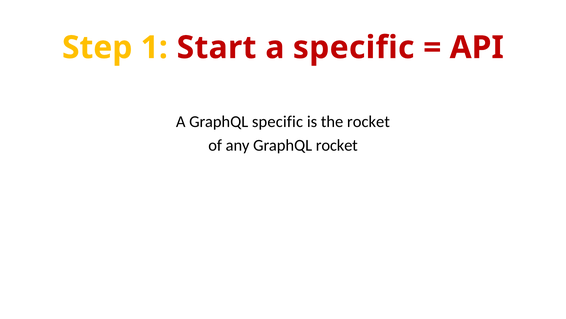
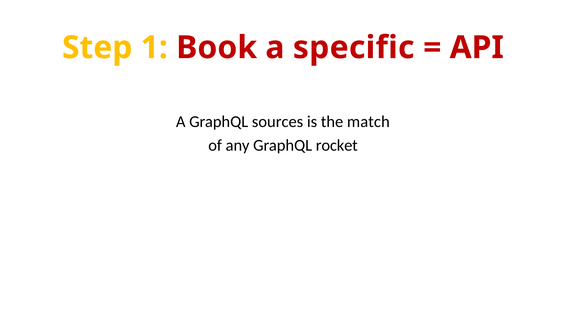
Start: Start -> Book (217, 48)
GraphQL specific: specific -> sources (278, 121)
the rocket: rocket -> match (368, 121)
